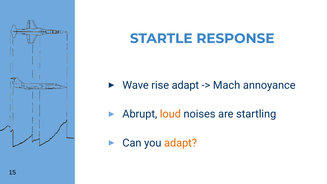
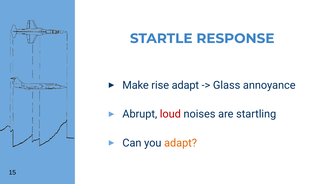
Wave: Wave -> Make (136, 85)
Mach: Mach -> Glass (227, 85)
loud colour: orange -> red (170, 114)
